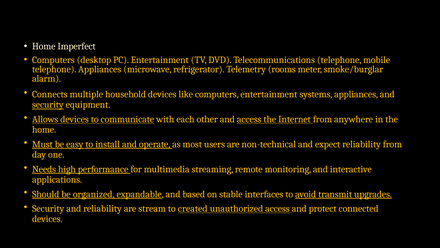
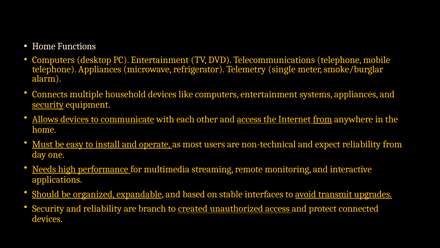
Imperfect: Imperfect -> Functions (77, 46)
rooms: rooms -> single (282, 69)
from underline: none -> present (323, 119)
stream: stream -> branch (152, 208)
